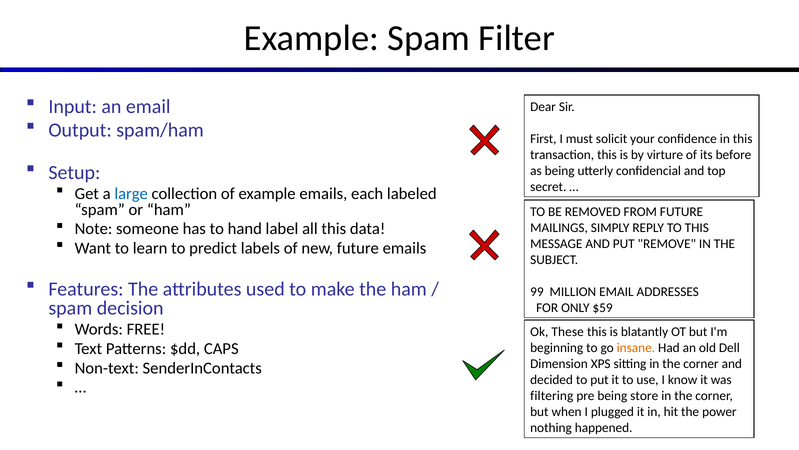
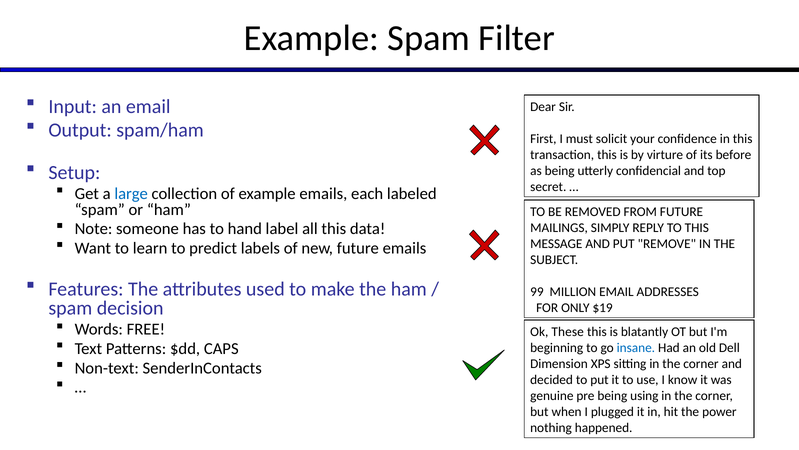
$59: $59 -> $19 (603, 307)
insane colour: orange -> blue (636, 347)
filtering: filtering -> genuine (552, 395)
store: store -> using (644, 395)
